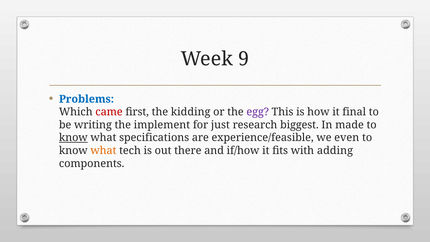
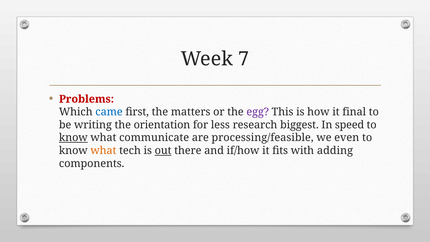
9: 9 -> 7 (244, 59)
Problems colour: blue -> red (86, 99)
came colour: red -> blue (109, 112)
kidding: kidding -> matters (191, 112)
implement: implement -> orientation (162, 125)
just: just -> less (220, 125)
made: made -> speed (350, 125)
specifications: specifications -> communicate (154, 138)
experience/feasible: experience/feasible -> processing/feasible (263, 138)
out underline: none -> present (163, 151)
